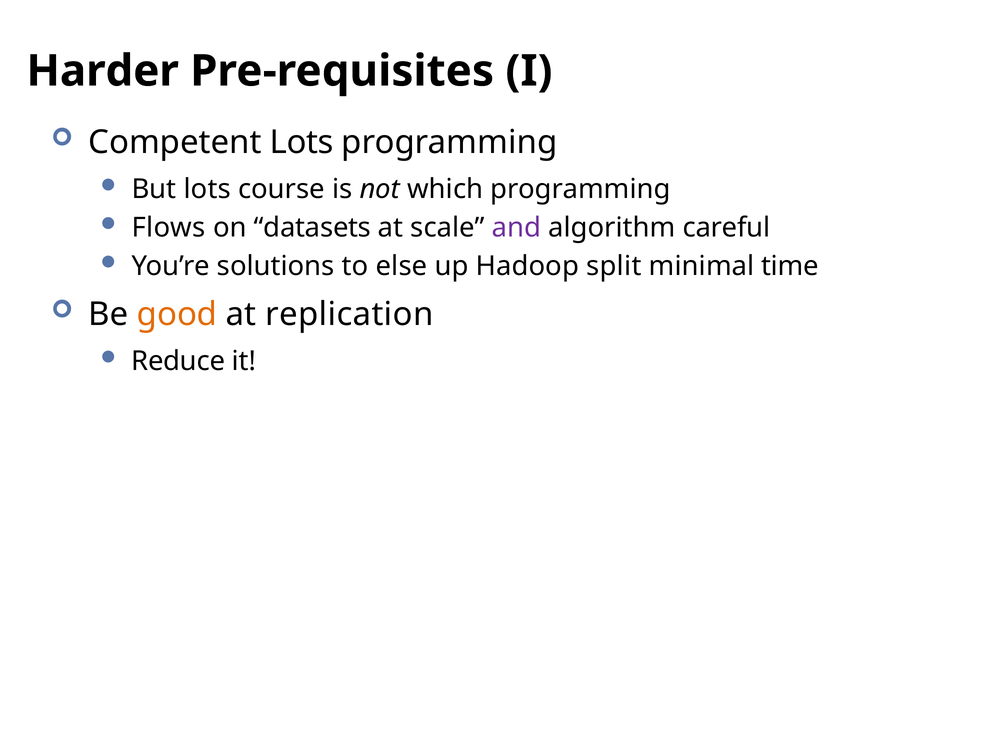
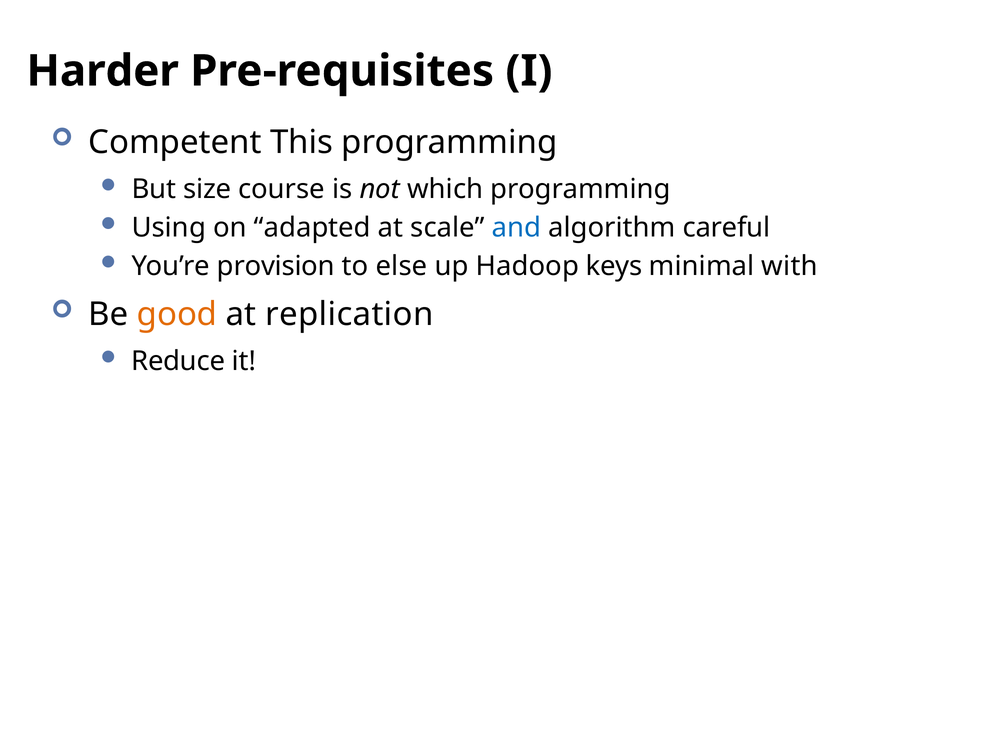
Competent Lots: Lots -> This (302, 143)
But lots: lots -> size (207, 190)
Flows: Flows -> Using (169, 228)
datasets: datasets -> adapted (312, 228)
and colour: purple -> blue (516, 228)
solutions: solutions -> provision (276, 267)
split: split -> keys (614, 267)
time: time -> with (790, 267)
